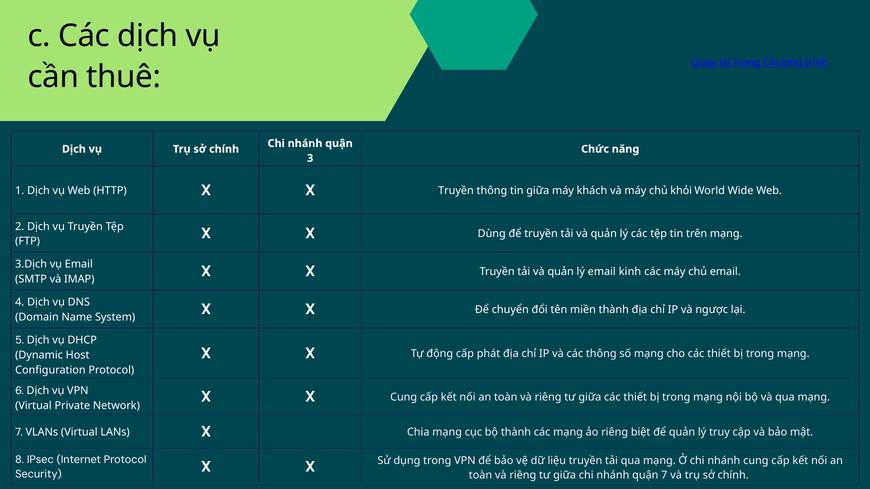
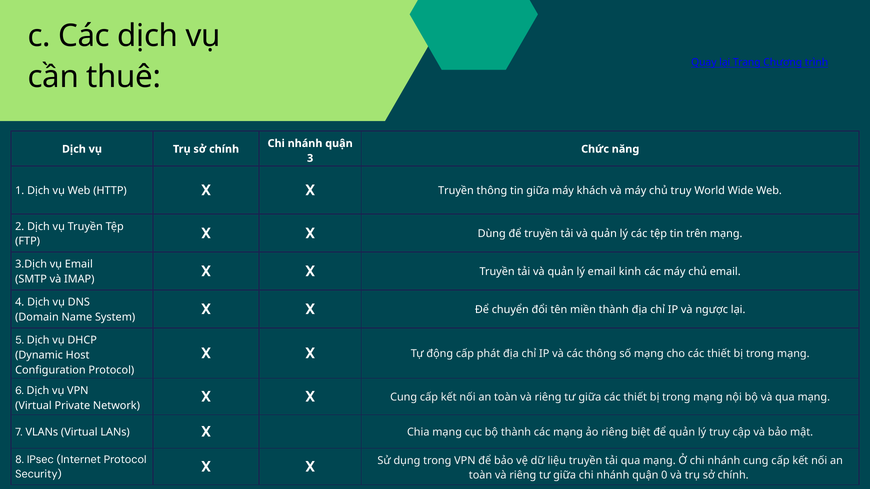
chủ khỏi: khỏi -> truy (681, 191)
quận 7: 7 -> 0 (664, 476)
